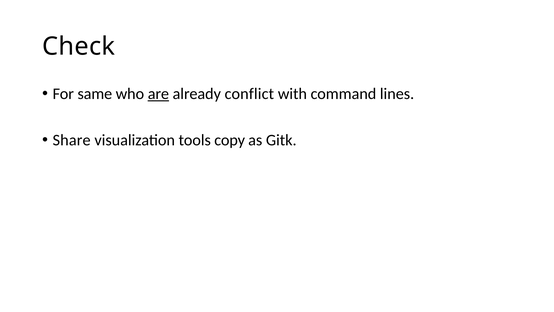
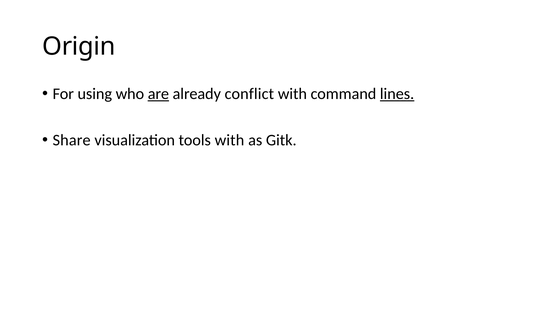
Check: Check -> Origin (79, 47)
same: same -> using (95, 94)
lines underline: none -> present (397, 94)
tools copy: copy -> with (229, 140)
